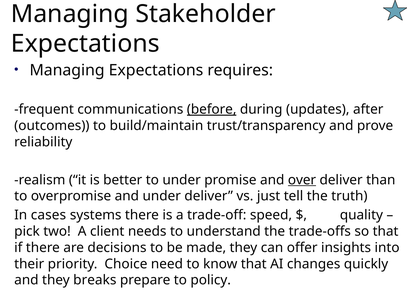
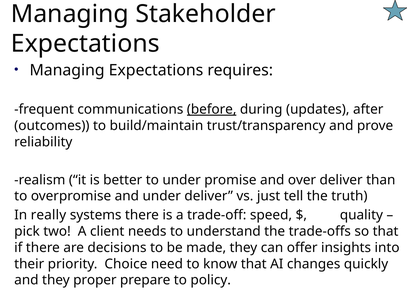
over underline: present -> none (302, 180)
cases: cases -> really (48, 215)
breaks: breaks -> proper (95, 280)
